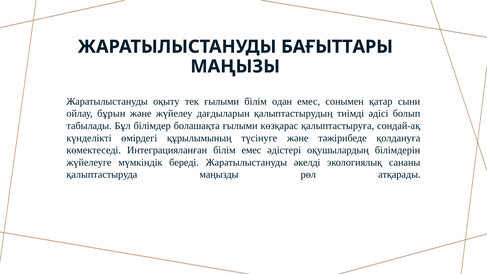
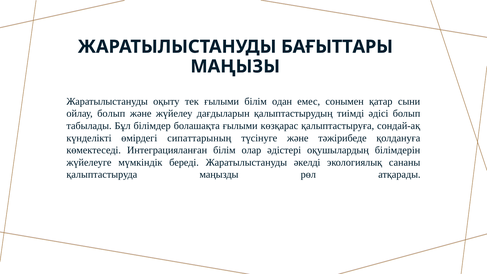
ойлау бұрын: бұрын -> болып (111, 114)
құрылымының: құрылымының -> сипаттарының (199, 138)
білім емес: емес -> олар (251, 150)
